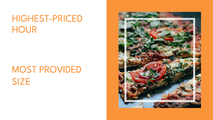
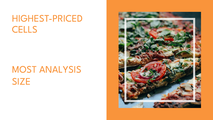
HOUR: HOUR -> CELLS (25, 29)
PROVIDED: PROVIDED -> ANALYSIS (60, 69)
